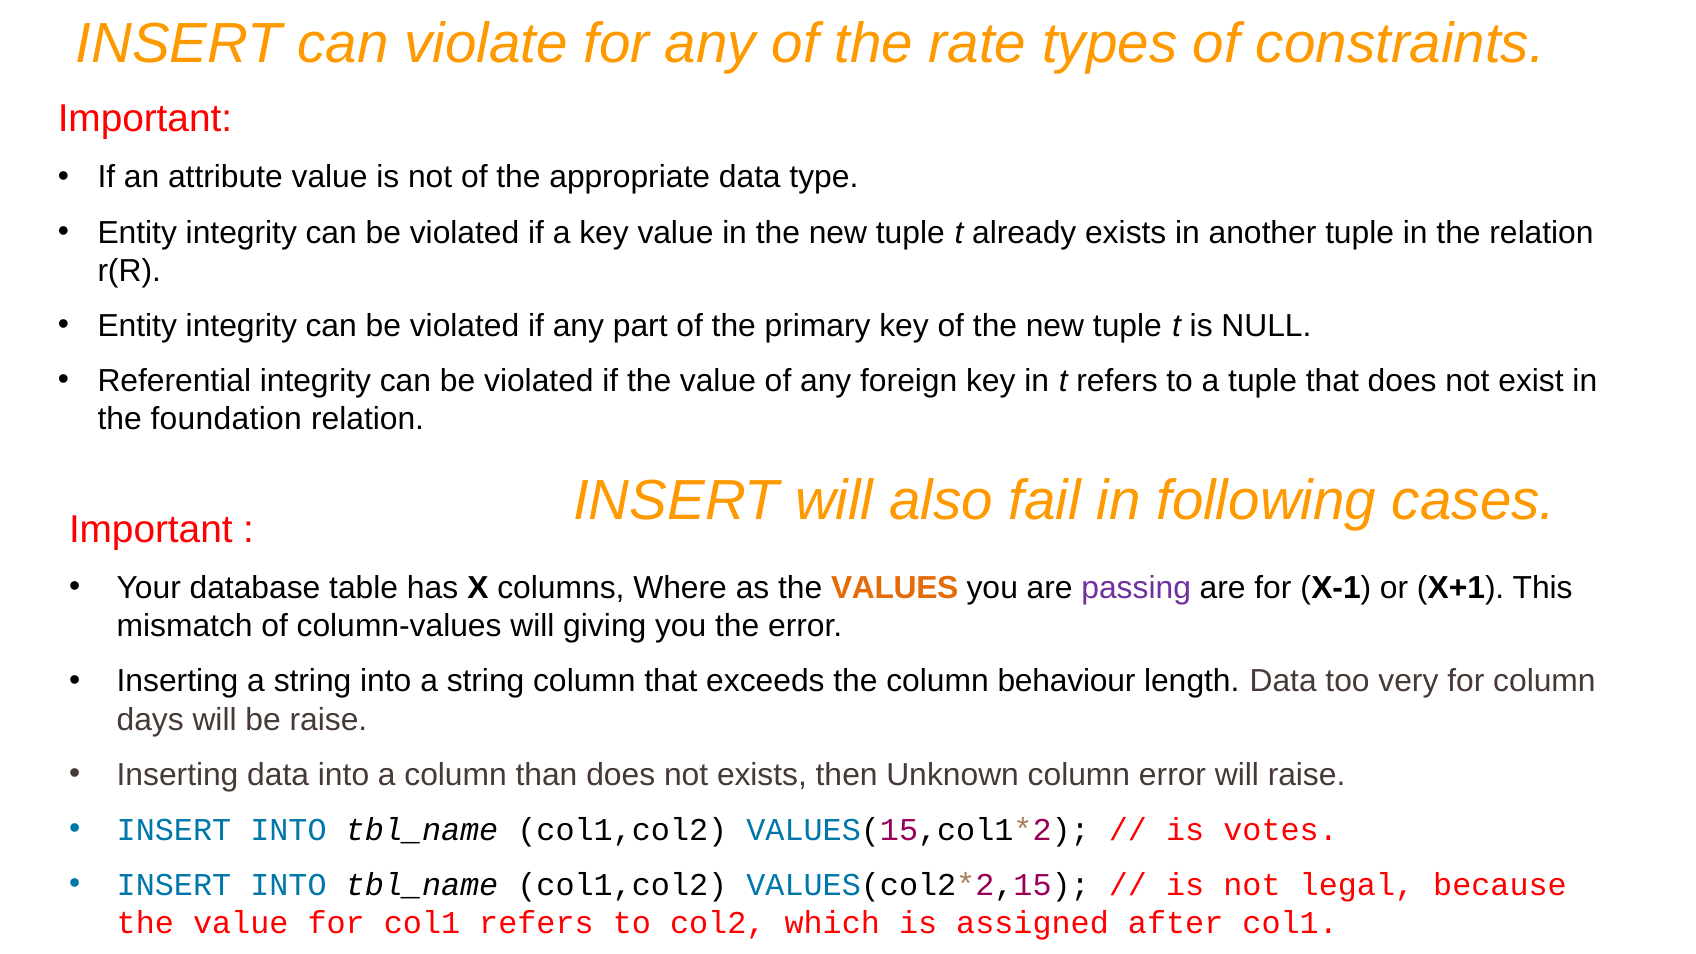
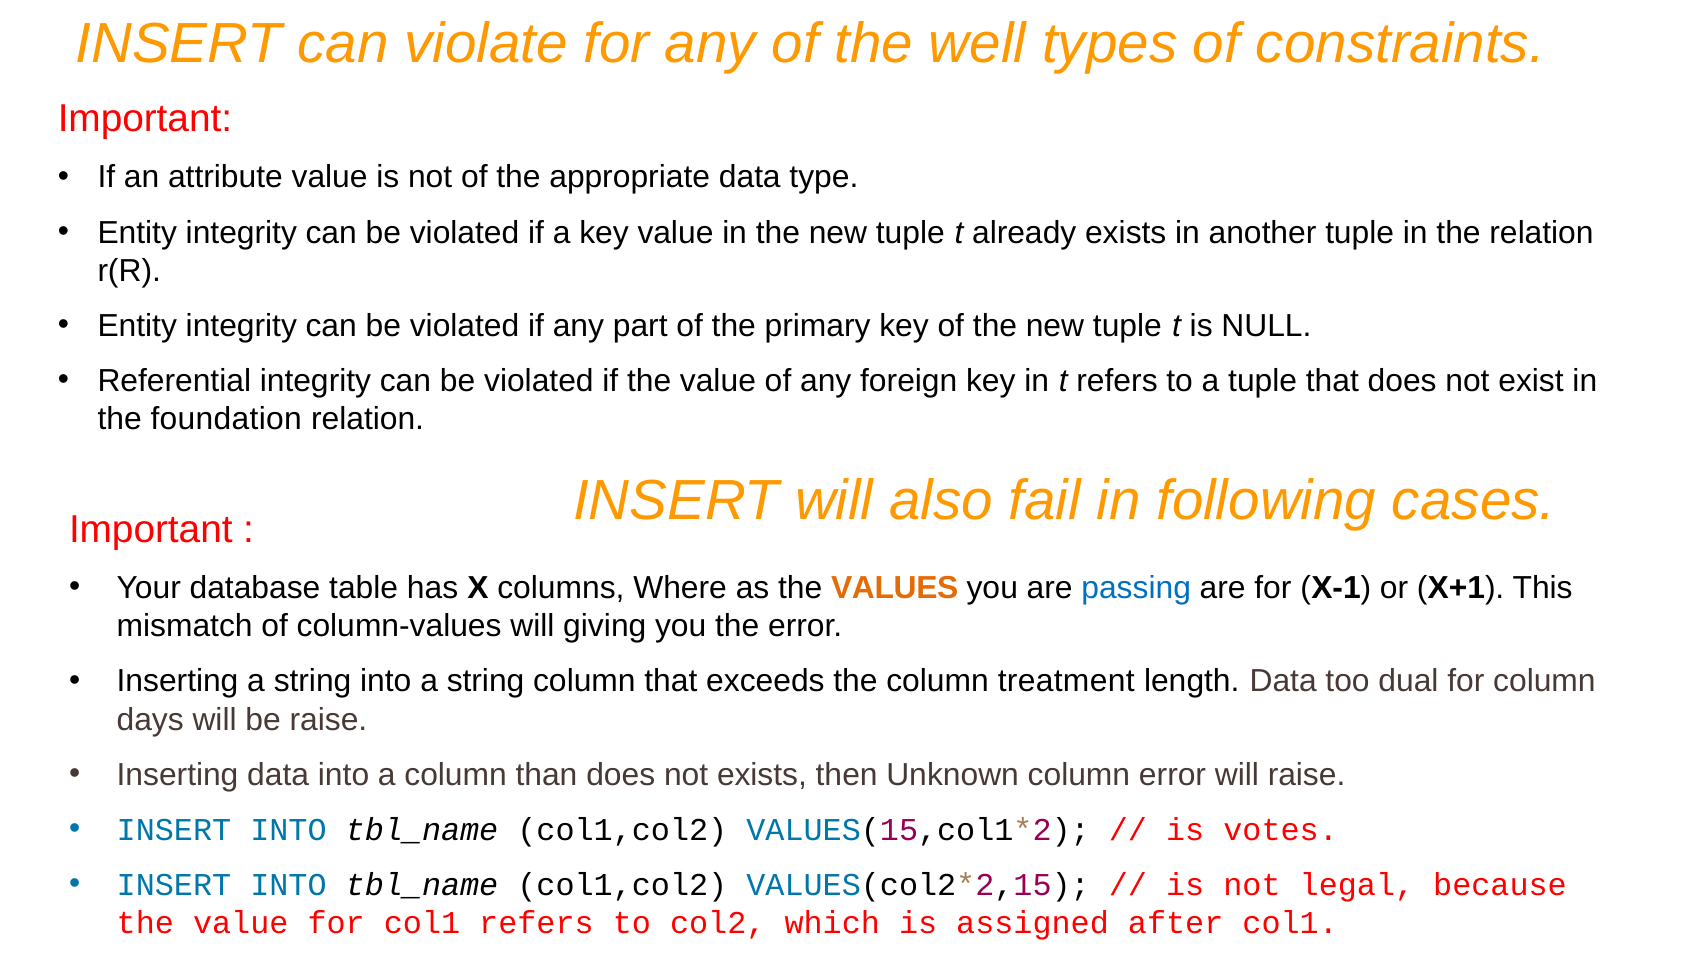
rate: rate -> well (978, 44)
passing colour: purple -> blue (1136, 588)
behaviour: behaviour -> treatment (1066, 681)
very: very -> dual (1408, 681)
